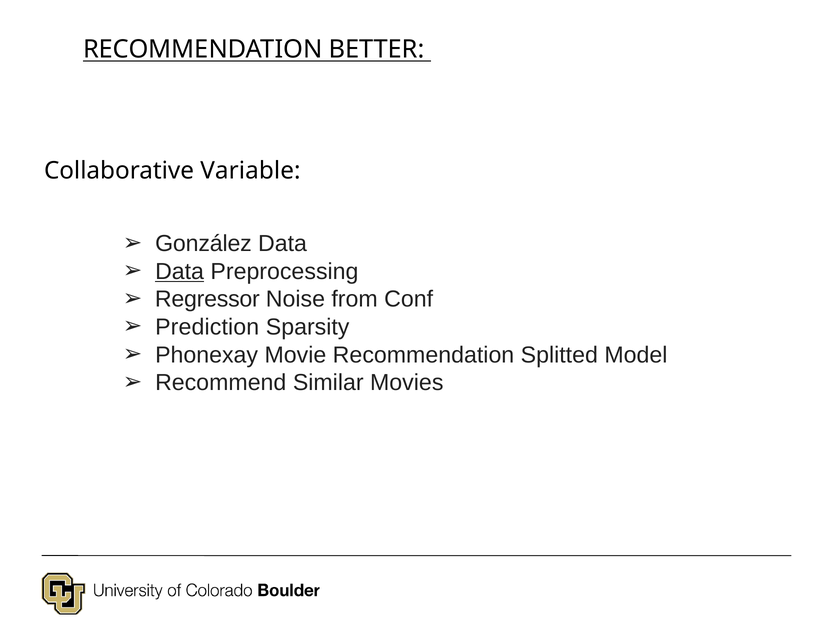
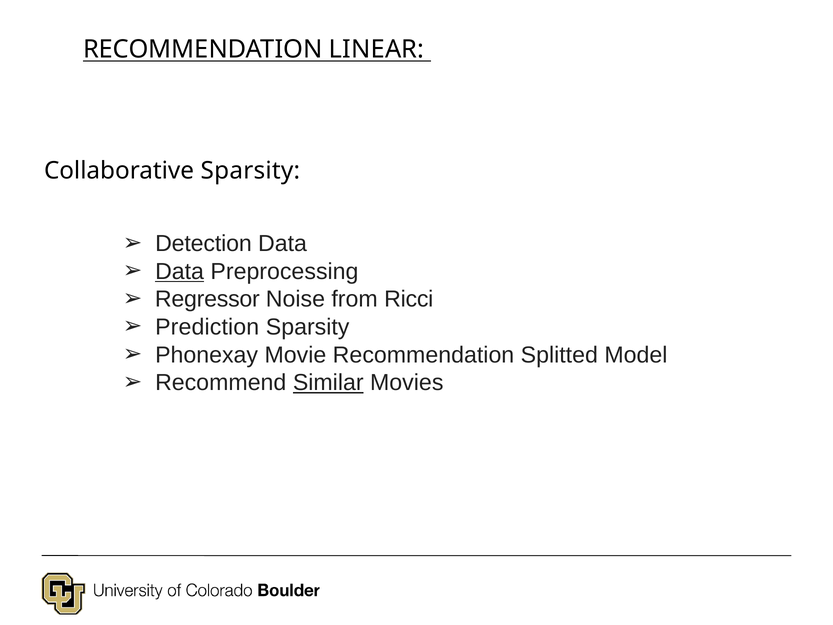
BETTER: BETTER -> LINEAR (377, 50)
Collaborative Variable: Variable -> Sparsity (250, 171)
González: González -> Detection (203, 244)
Conf: Conf -> Ricci (409, 299)
Similar underline: none -> present (328, 383)
